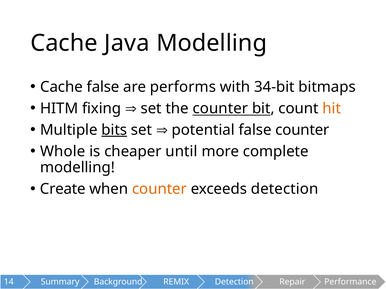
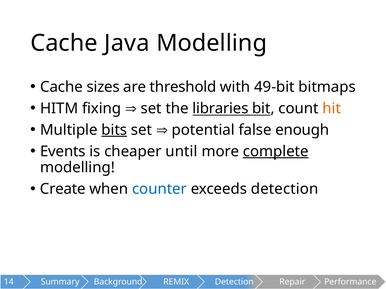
Cache false: false -> sizes (103, 87)
performs: performs -> threshold (183, 87)
34-bit: 34-bit -> 49-bit (274, 87)
the counter: counter -> libraries (220, 109)
false counter: counter -> enough (302, 130)
Whole: Whole -> Events (63, 152)
complete underline: none -> present (276, 152)
counter colour: orange -> blue (159, 189)
